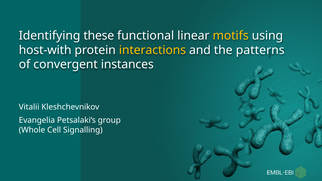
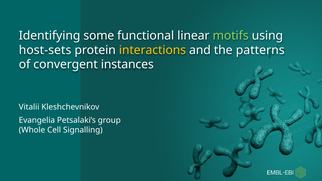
these: these -> some (99, 36)
motifs colour: yellow -> light green (231, 36)
host-with: host-with -> host-sets (45, 50)
